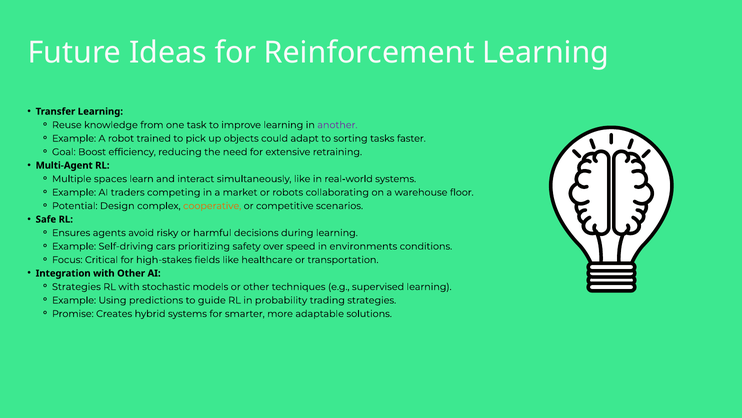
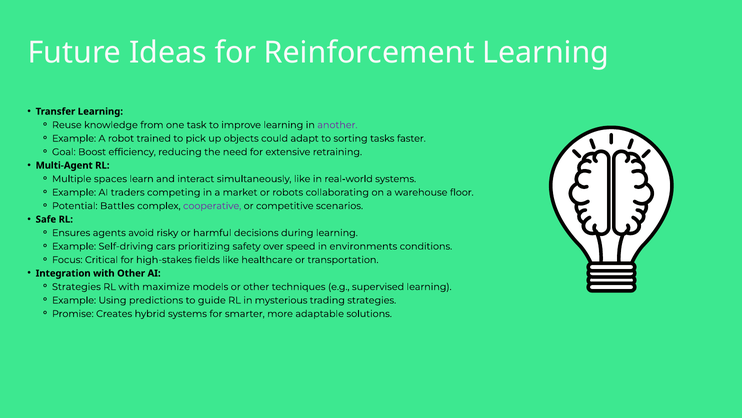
Design: Design -> Battles (117, 206)
cooperative colour: orange -> purple (212, 206)
stochastic: stochastic -> maximize (166, 286)
probability: probability -> mysterious (281, 300)
